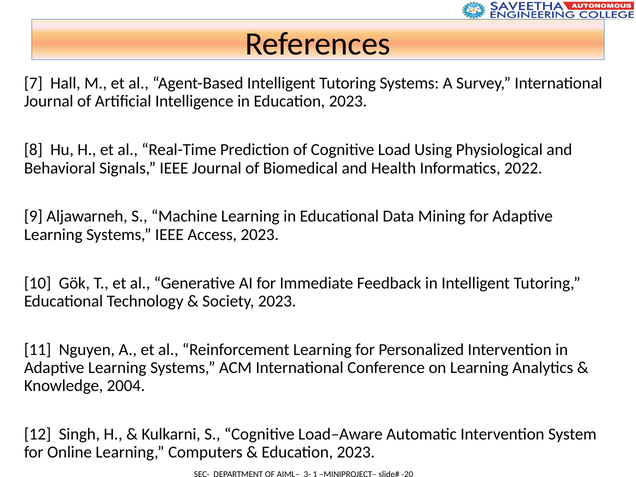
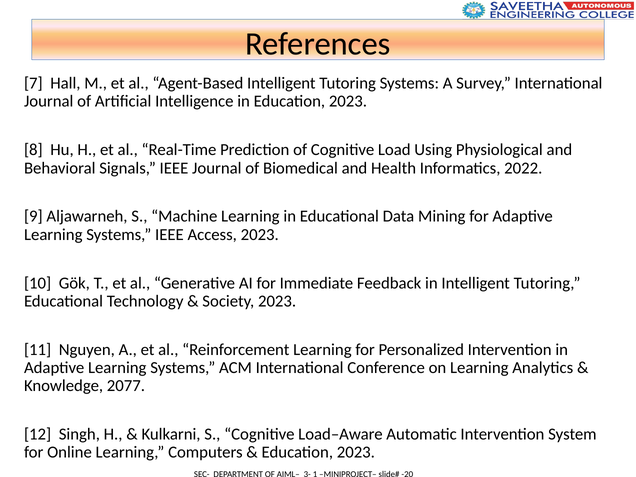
2004: 2004 -> 2077 (126, 386)
